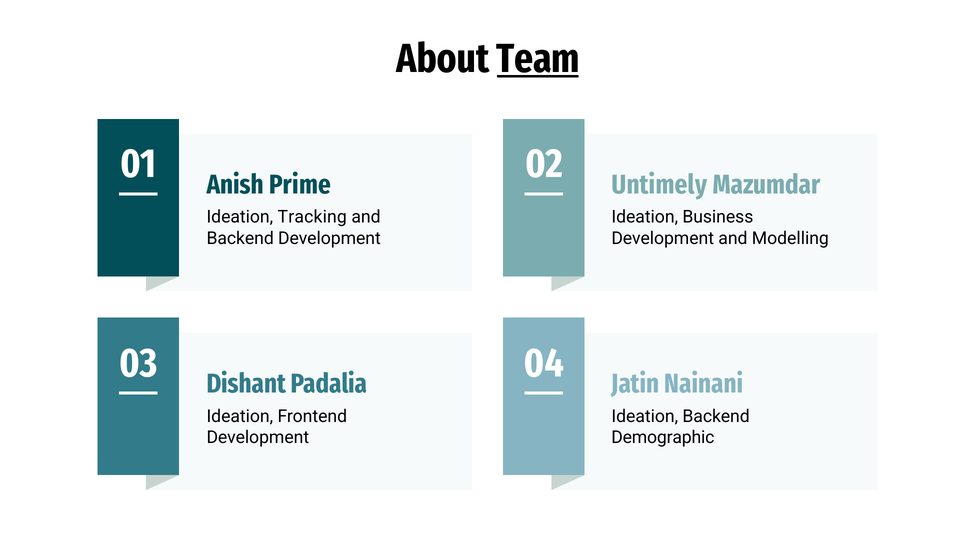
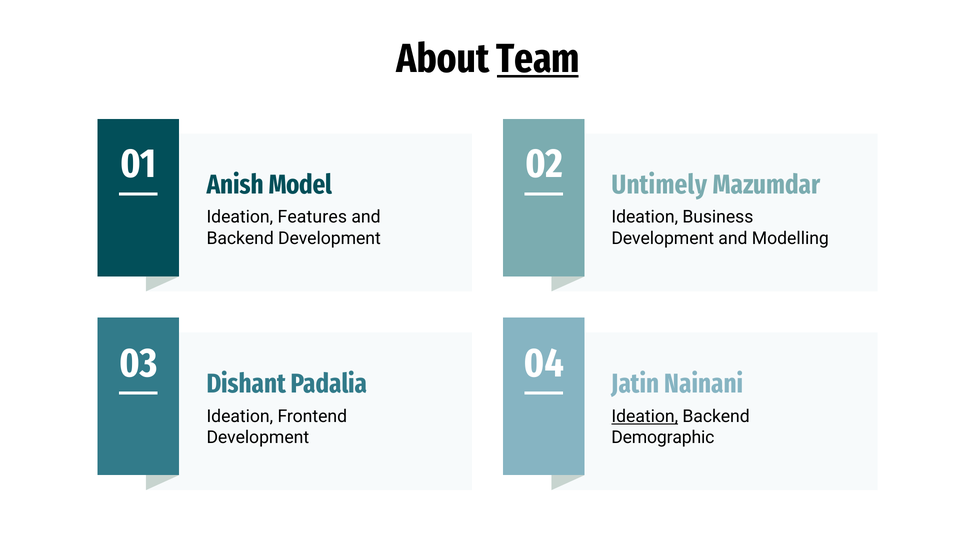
Prime: Prime -> Model (300, 185)
Tracking: Tracking -> Features (312, 217)
Ideation underline: none -> present (645, 416)
